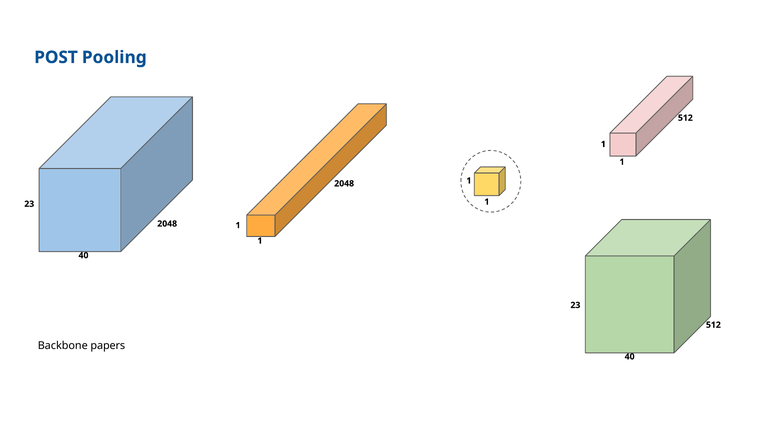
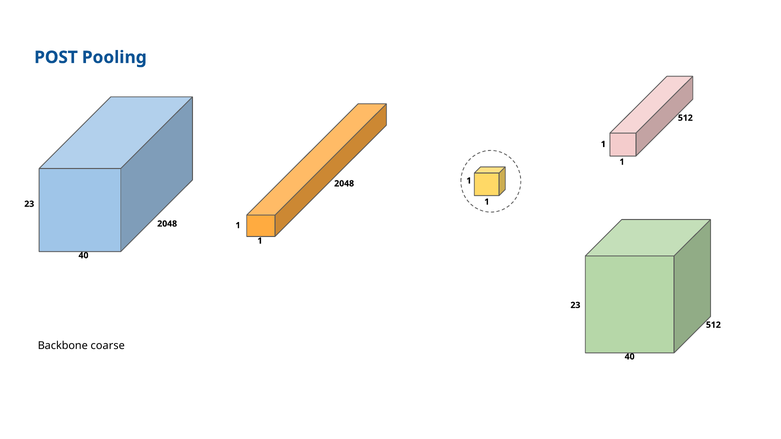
papers: papers -> coarse (108, 346)
